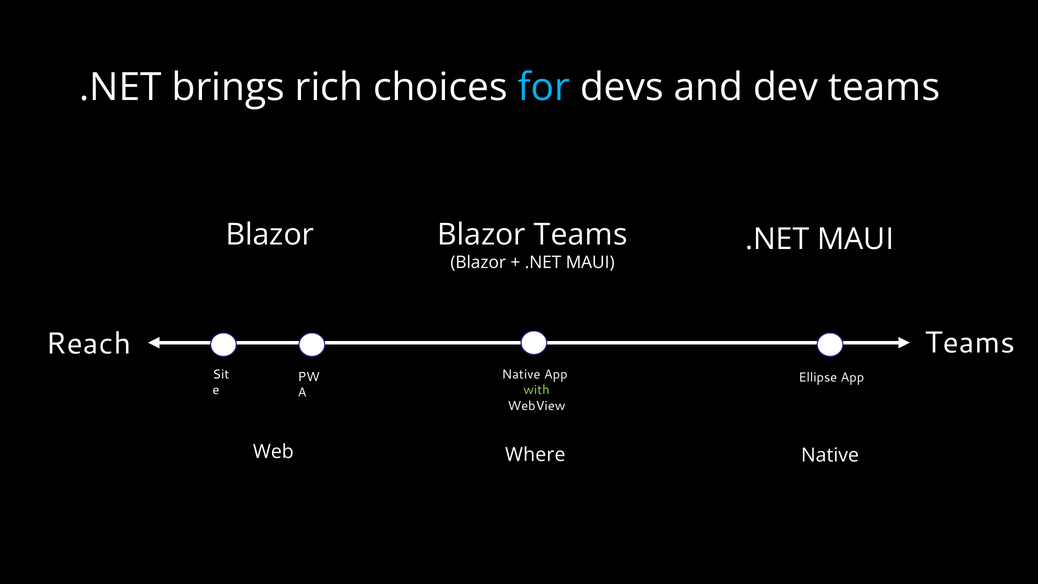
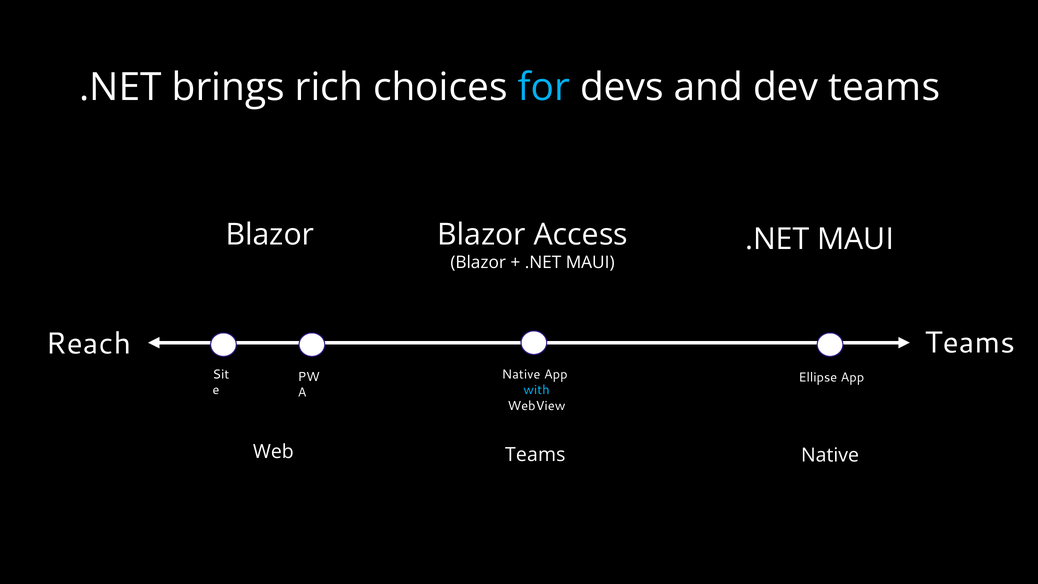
Blazor Teams: Teams -> Access (581, 235)
with colour: light green -> light blue (537, 390)
Web Where: Where -> Teams (535, 455)
